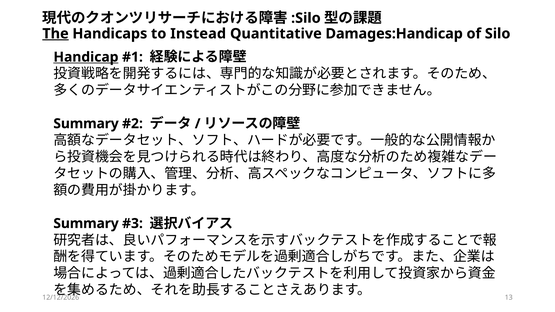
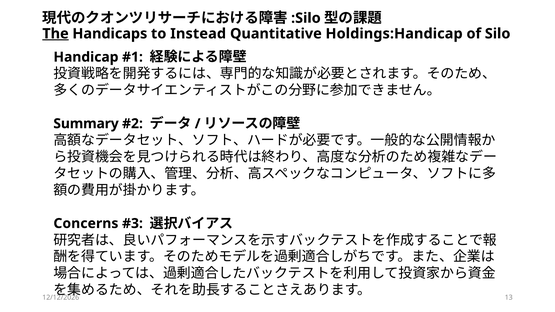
Damages:Handicap: Damages:Handicap -> Holdings:Handicap (394, 34)
Handicap underline: present -> none (86, 57)
Summary: Summary -> Concerns (86, 224)
